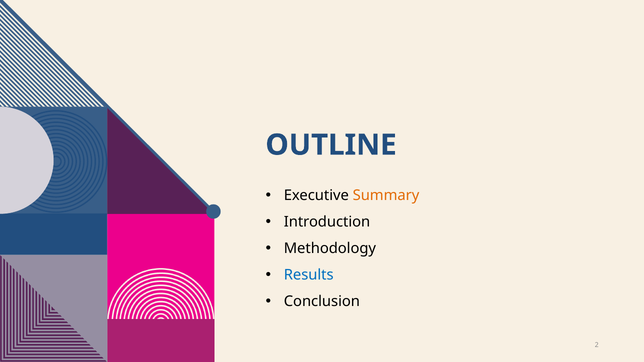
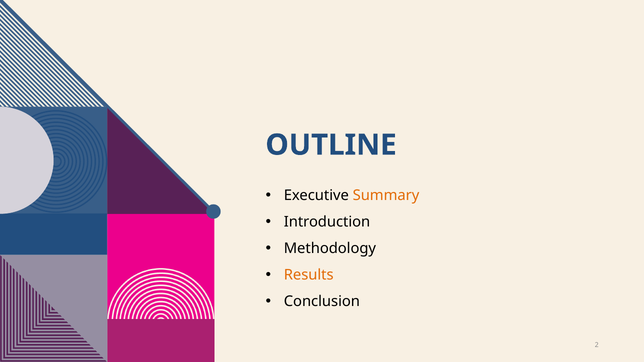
Results colour: blue -> orange (309, 275)
